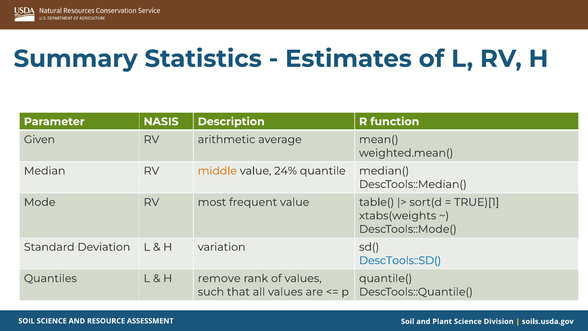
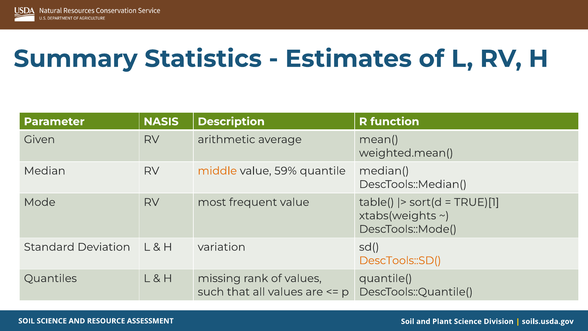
24%: 24% -> 59% (286, 171)
DescTools::SD( colour: blue -> orange (400, 260)
remove: remove -> missing (219, 278)
